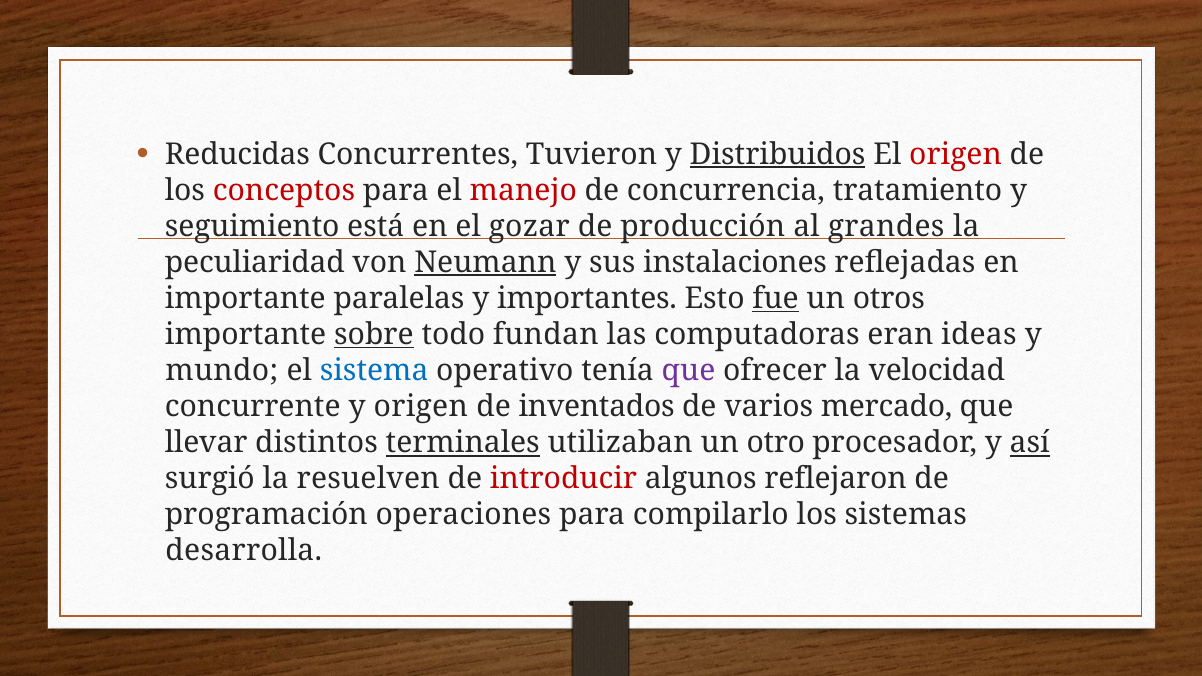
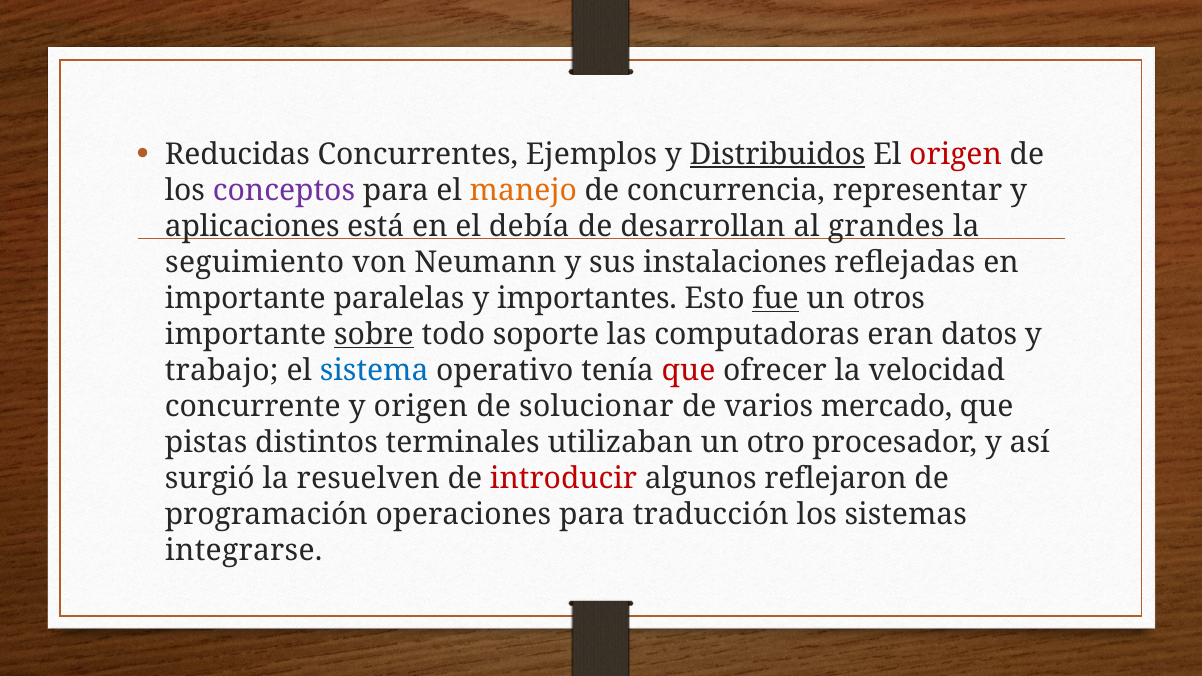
Tuvieron: Tuvieron -> Ejemplos (592, 154)
conceptos colour: red -> purple (284, 190)
manejo colour: red -> orange (523, 190)
tratamiento: tratamiento -> representar (917, 190)
seguimiento: seguimiento -> aplicaciones (252, 226)
gozar: gozar -> debía (529, 226)
producción: producción -> desarrollan (703, 226)
peculiaridad: peculiaridad -> seguimiento (255, 262)
Neumann underline: present -> none (485, 262)
fundan: fundan -> soporte (546, 335)
ideas: ideas -> datos (979, 335)
mundo: mundo -> trabajo (222, 371)
que colour: purple -> red (689, 371)
inventados: inventados -> solucionar (596, 407)
llevar: llevar -> pistas (206, 443)
terminales underline: present -> none (463, 443)
así underline: present -> none (1030, 443)
compilarlo: compilarlo -> traducción (711, 515)
desarrolla: desarrolla -> integrarse (244, 551)
